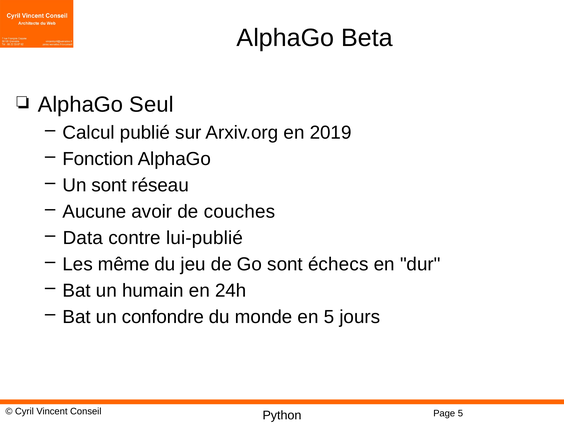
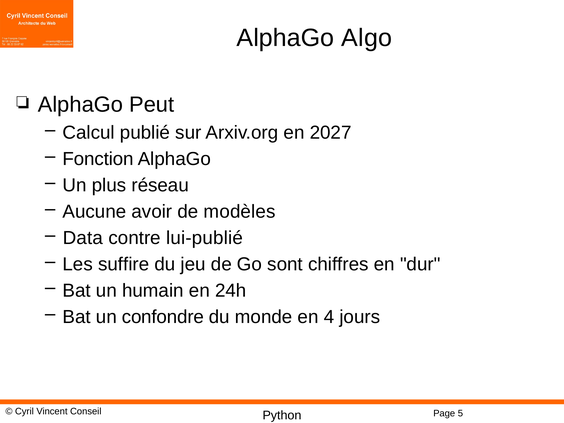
Beta: Beta -> Algo (367, 38)
Seul: Seul -> Peut (152, 105)
2019: 2019 -> 2027 (331, 133)
Un sont: sont -> plus (109, 185)
couches: couches -> modèles (240, 212)
même: même -> suffire (124, 264)
échecs: échecs -> chiffres (338, 264)
en 5: 5 -> 4 (329, 317)
